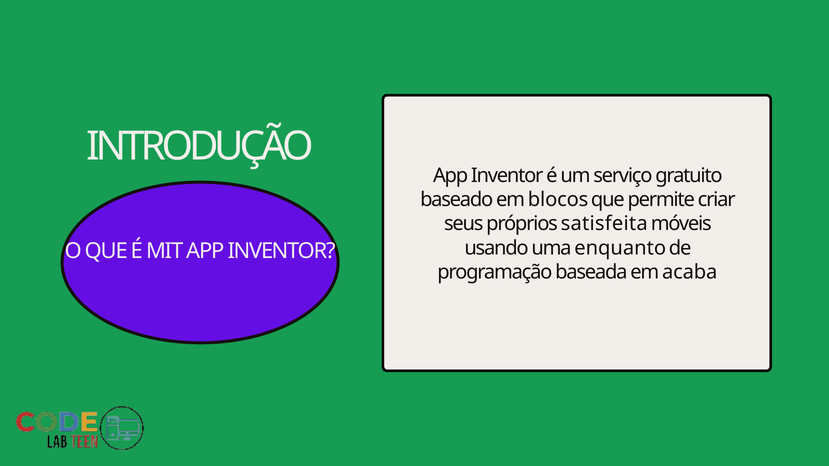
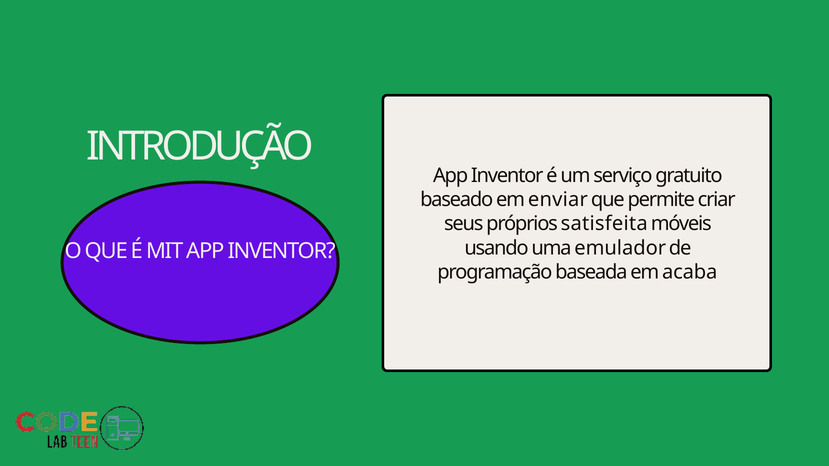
blocos: blocos -> enviar (558, 200)
enquanto: enquanto -> emulador (620, 248)
